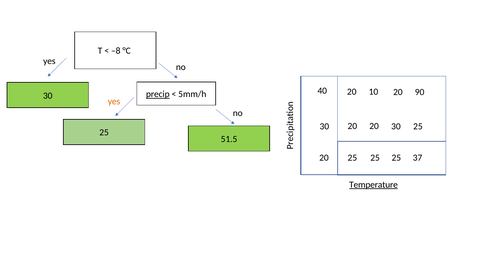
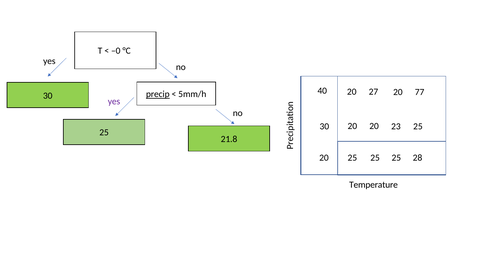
–8: –8 -> –0 (116, 51)
10: 10 -> 27 (373, 92)
90: 90 -> 77 (420, 92)
yes colour: orange -> purple (114, 101)
20 30: 30 -> 23 (396, 126)
51.5: 51.5 -> 21.8 (229, 139)
37: 37 -> 28 (418, 157)
Temperature underline: present -> none (374, 184)
